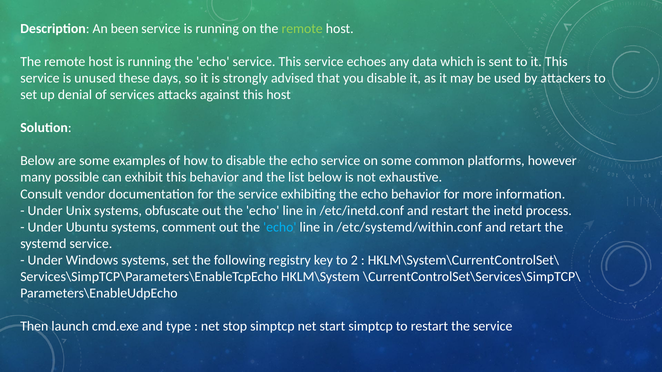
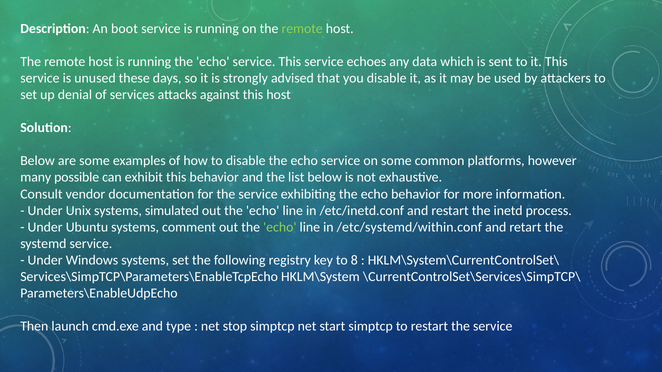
been: been -> boot (124, 29)
obfuscate: obfuscate -> simulated (172, 211)
echo colour: light blue -> light green (280, 227)
2: 2 -> 8 (354, 260)
